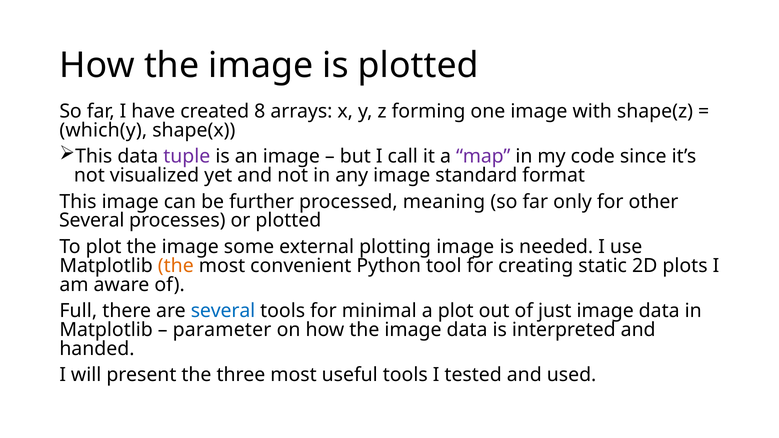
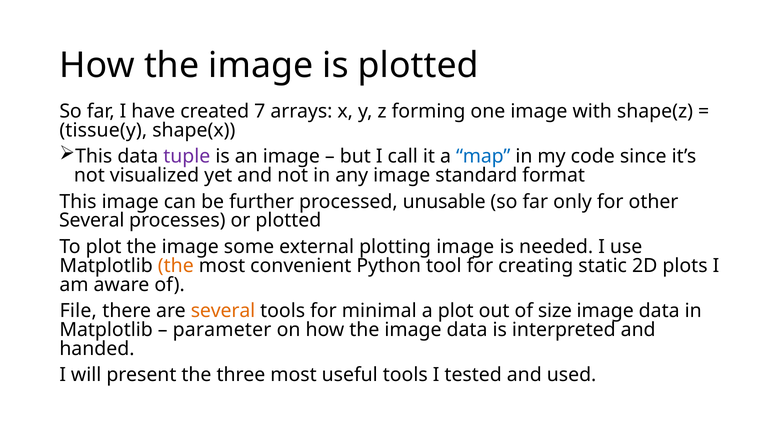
8: 8 -> 7 (260, 111)
which(y: which(y -> tissue(y (103, 130)
map colour: purple -> blue (483, 157)
meaning: meaning -> unusable (444, 202)
Full: Full -> File (78, 311)
several colour: blue -> orange (223, 311)
just: just -> size (555, 311)
